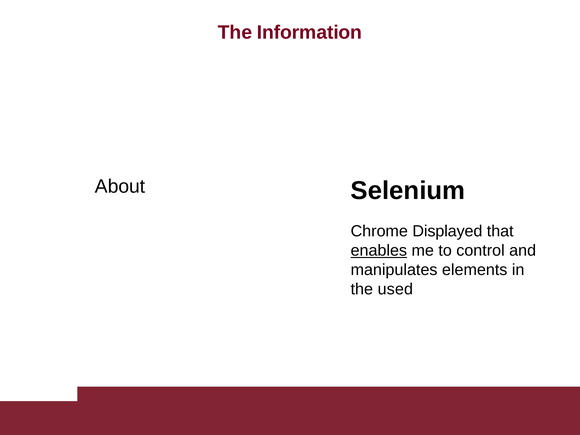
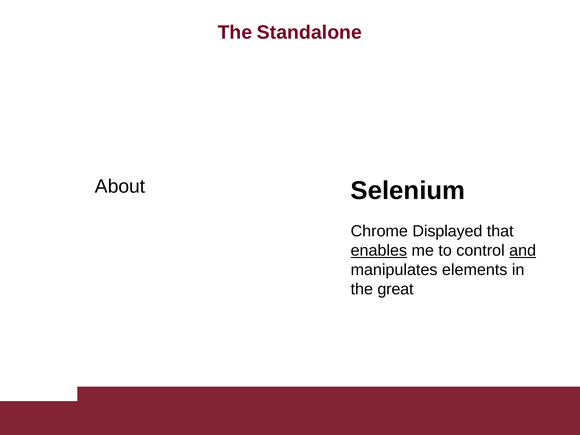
Information: Information -> Standalone (309, 32)
and underline: none -> present (523, 251)
used: used -> great (395, 289)
